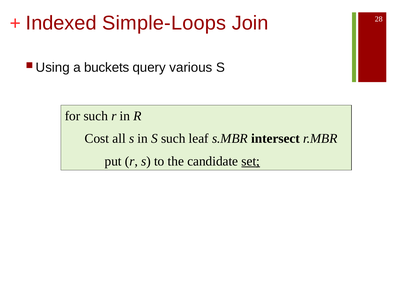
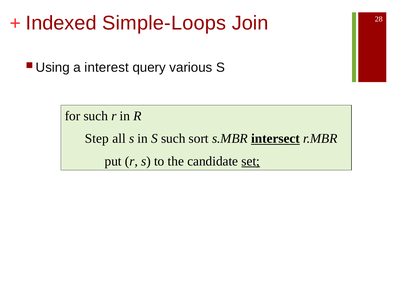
buckets: buckets -> interest (107, 67)
Cost: Cost -> Step (97, 139)
leaf: leaf -> sort (199, 139)
intersect underline: none -> present (275, 139)
